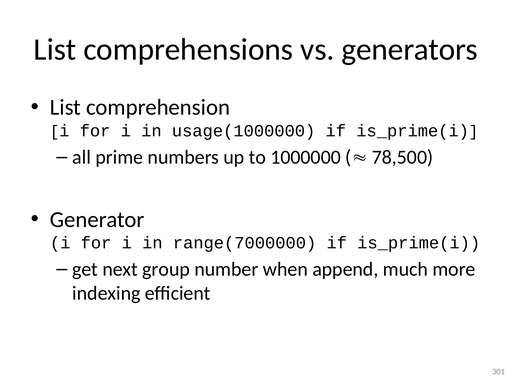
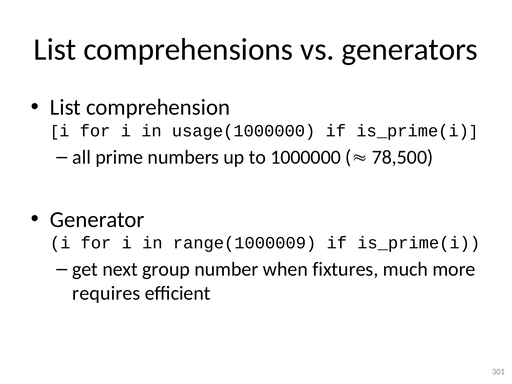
range(7000000: range(7000000 -> range(1000009 (245, 243)
append: append -> fixtures (345, 269)
indexing: indexing -> requires (106, 293)
